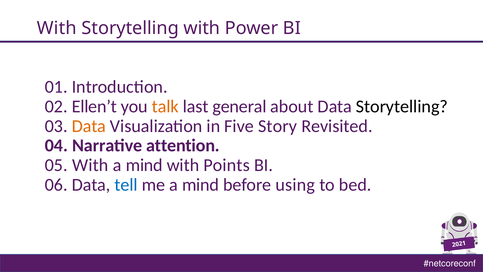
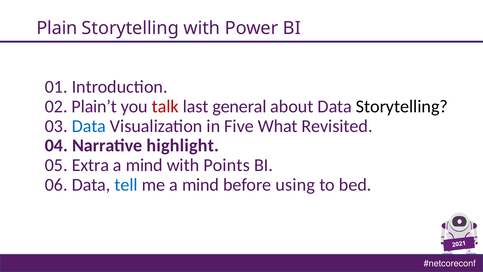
With: With -> Plain (57, 28)
Ellen’t: Ellen’t -> Plain’t (94, 106)
talk colour: orange -> red (165, 106)
Data colour: orange -> blue (89, 126)
Story: Story -> What (278, 126)
attention: attention -> highlight (183, 145)
05 With: With -> Extra (90, 165)
